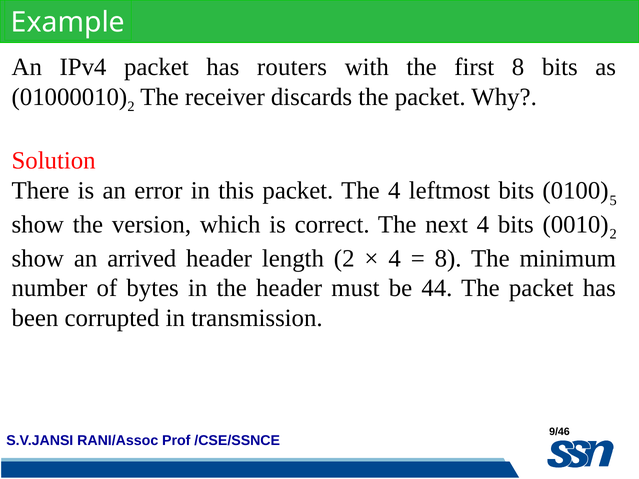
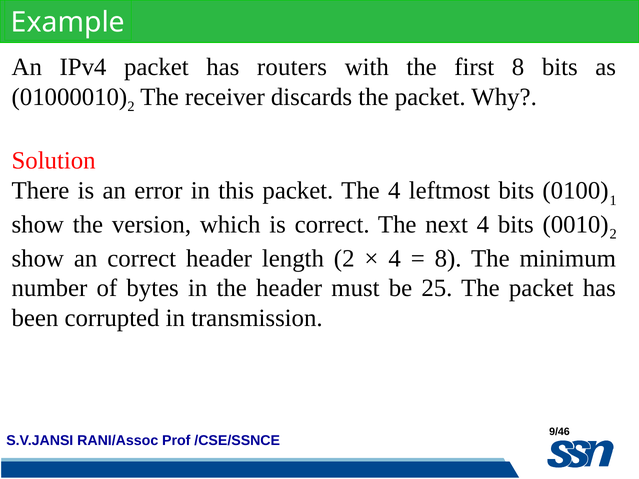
5: 5 -> 1 (613, 200)
an arrived: arrived -> correct (142, 259)
44: 44 -> 25 (437, 288)
